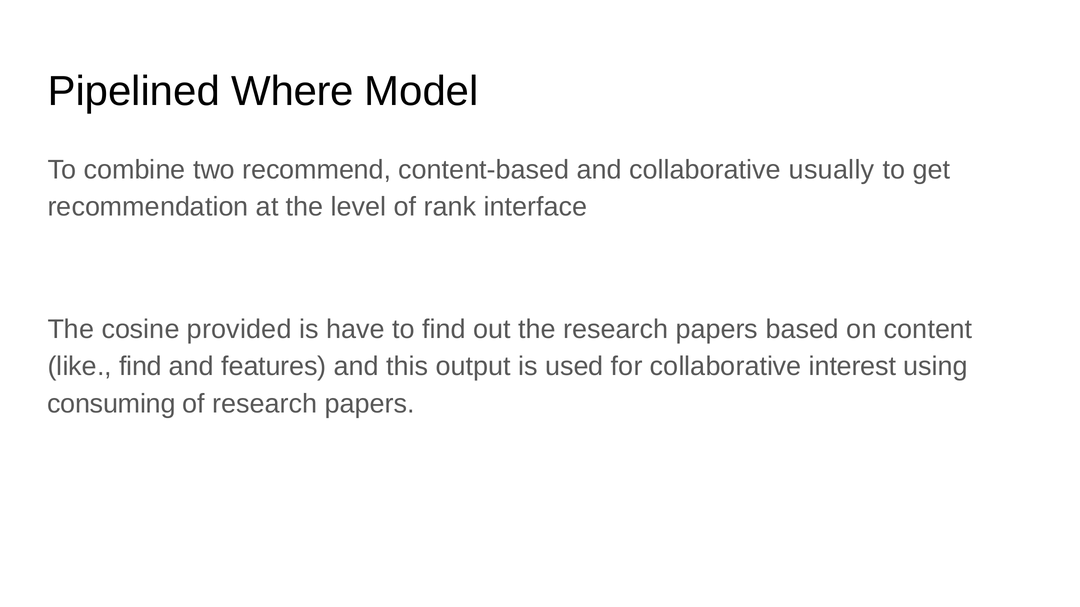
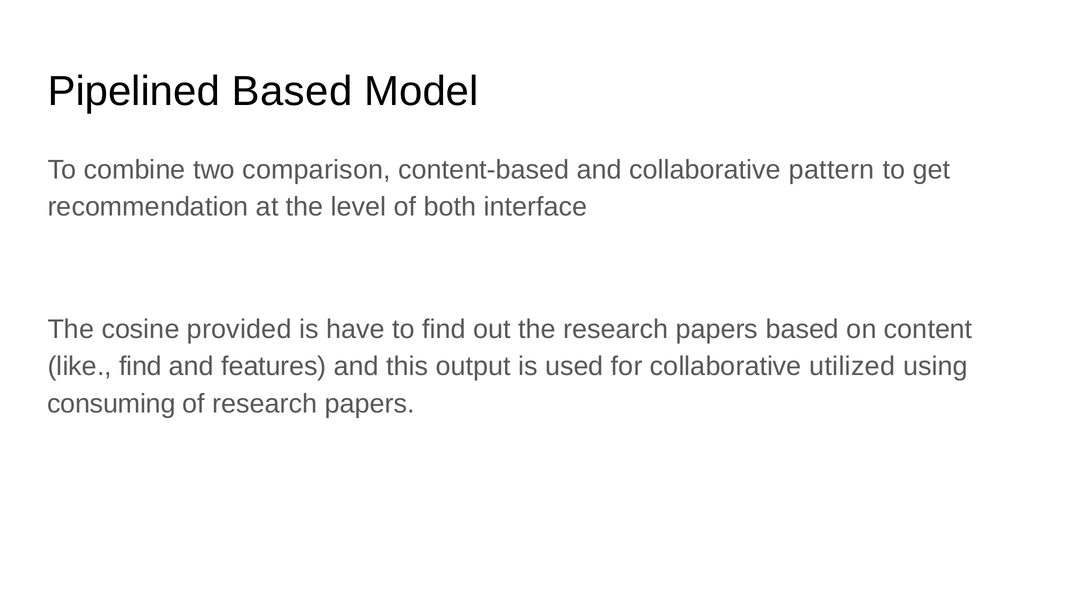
Pipelined Where: Where -> Based (292, 92)
recommend: recommend -> comparison (317, 170)
usually: usually -> pattern (832, 170)
rank: rank -> both (450, 207)
interest: interest -> utilized (852, 367)
